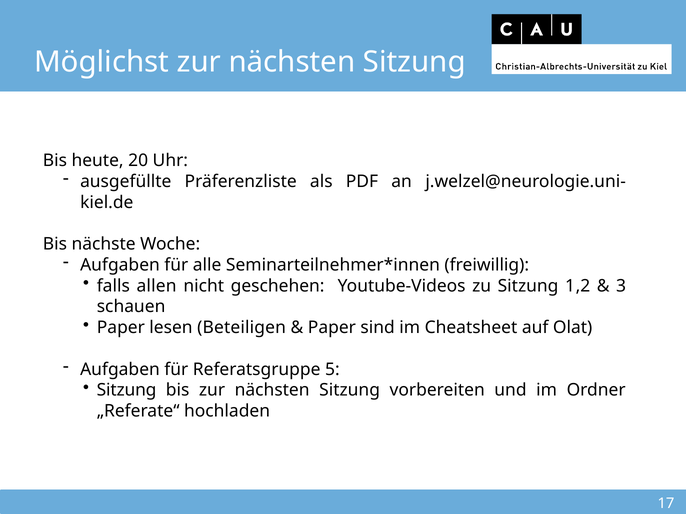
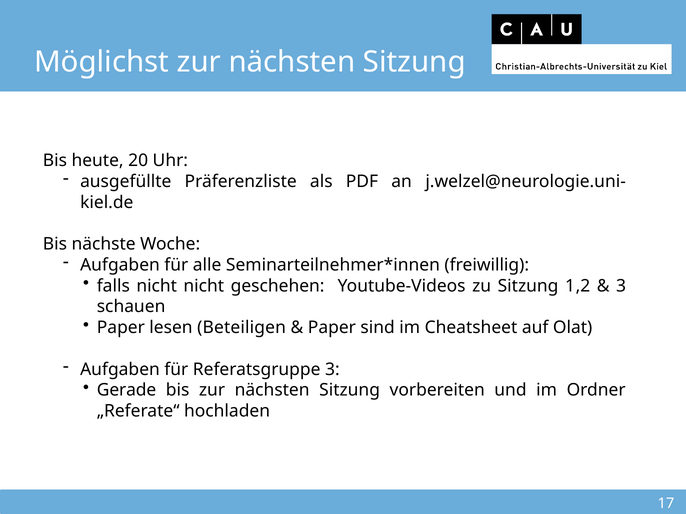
falls allen: allen -> nicht (157, 286)
Referatsgruppe 5: 5 -> 3 (332, 370)
Sitzung: Sitzung -> Gerade (127, 391)
